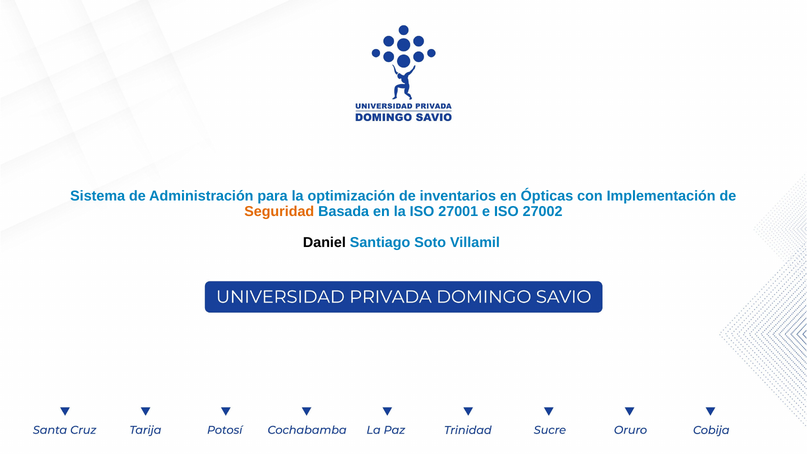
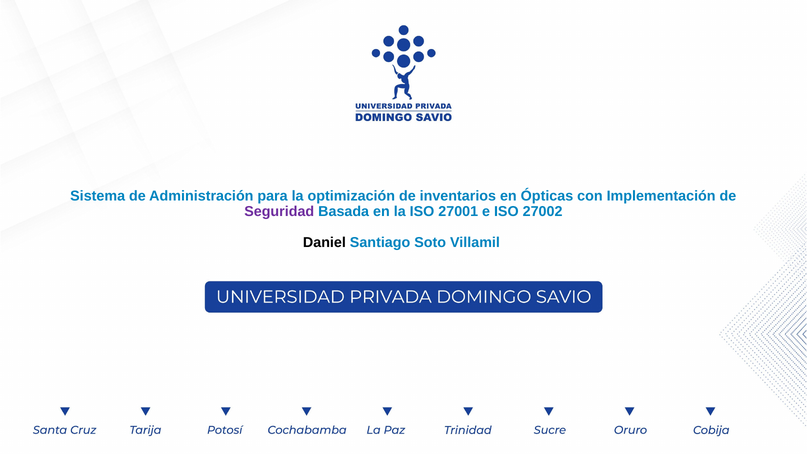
Seguridad colour: orange -> purple (279, 212)
